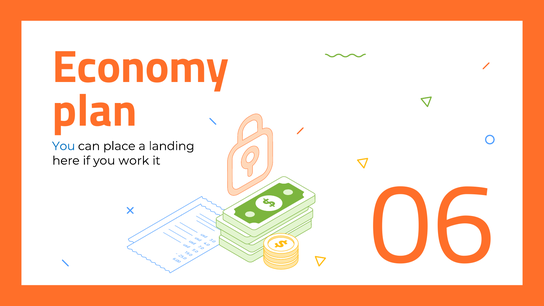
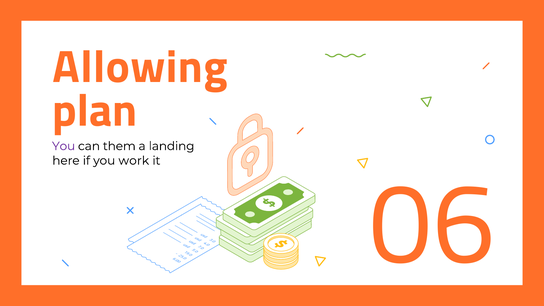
Economy: Economy -> Allowing (140, 67)
You colour: blue -> purple (64, 146)
place: place -> them (119, 146)
